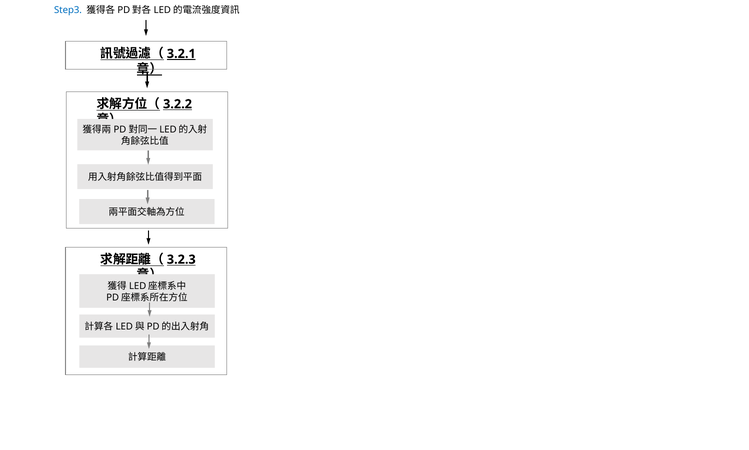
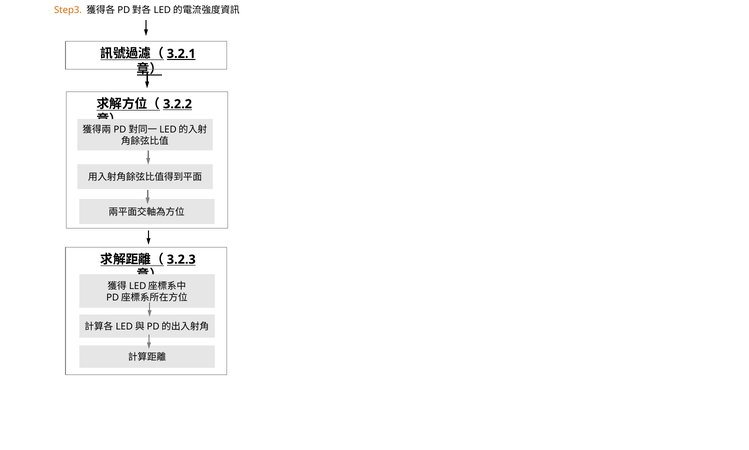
Step3 colour: blue -> orange (68, 10)
